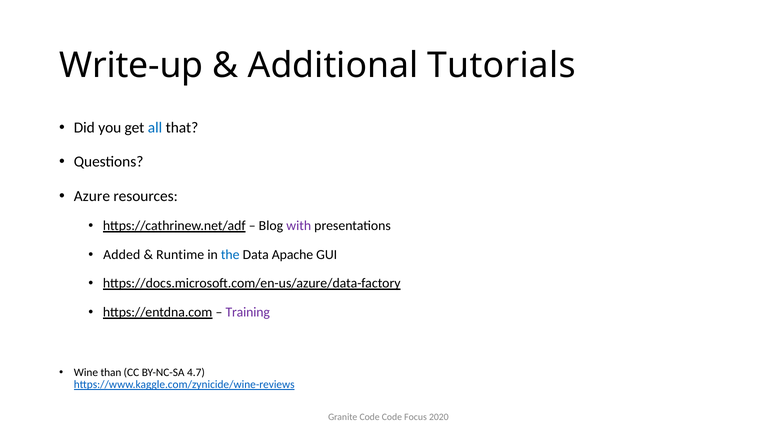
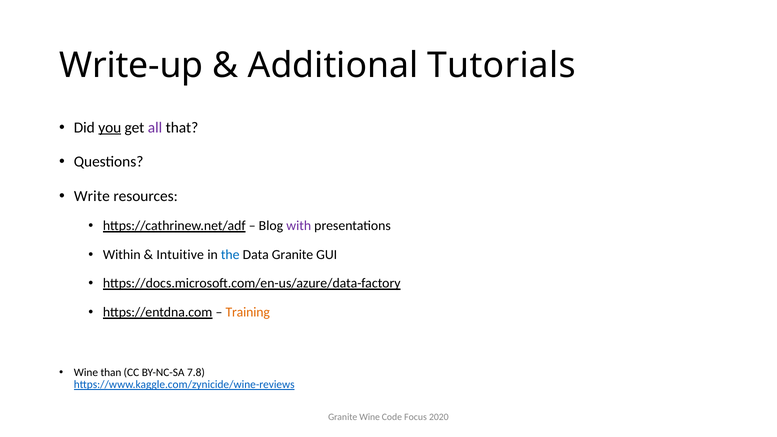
you underline: none -> present (110, 127)
all colour: blue -> purple (155, 127)
Azure: Azure -> Write (92, 196)
Added: Added -> Within (122, 255)
Runtime: Runtime -> Intuitive (180, 255)
Data Apache: Apache -> Granite (293, 255)
Training colour: purple -> orange (248, 312)
4.7: 4.7 -> 7.8 (196, 372)
Granite Code: Code -> Wine (370, 417)
